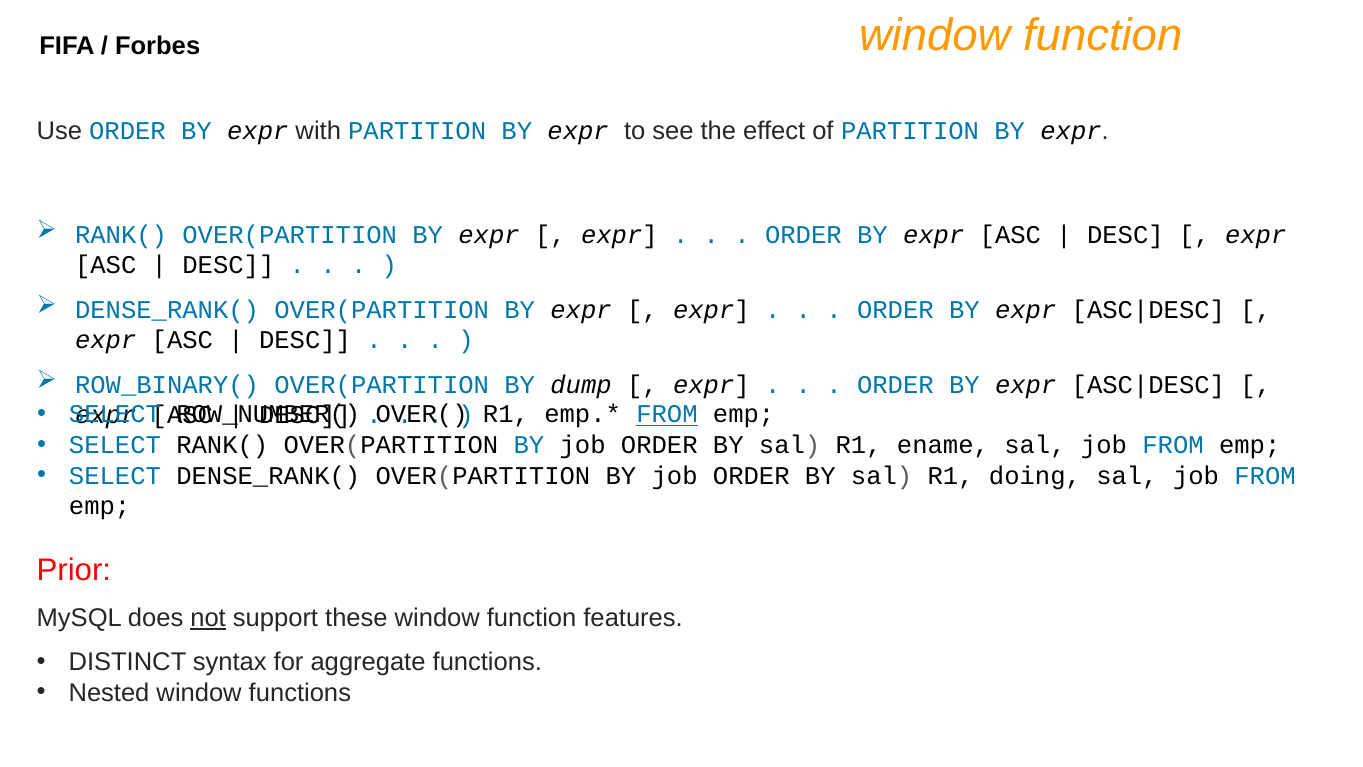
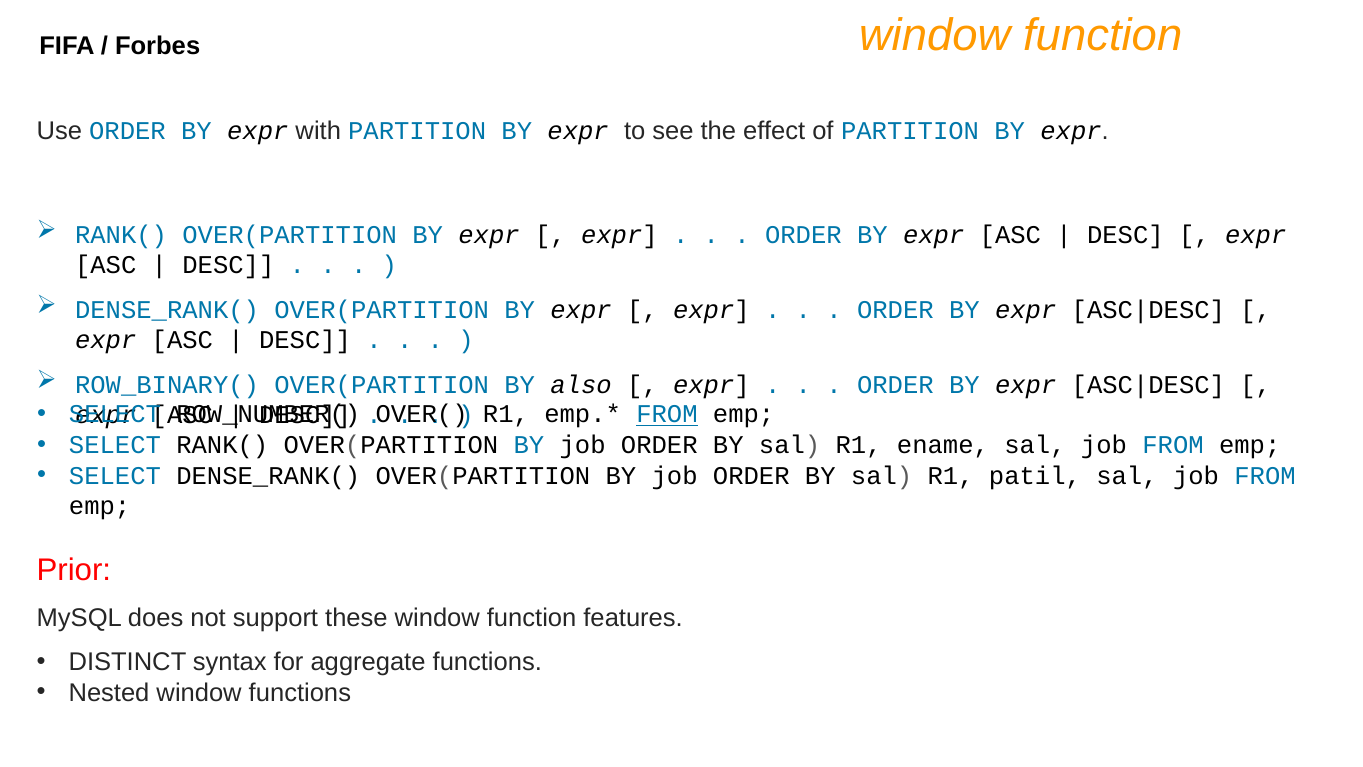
dump: dump -> also (581, 384)
doing: doing -> patil (1035, 476)
not underline: present -> none (208, 618)
